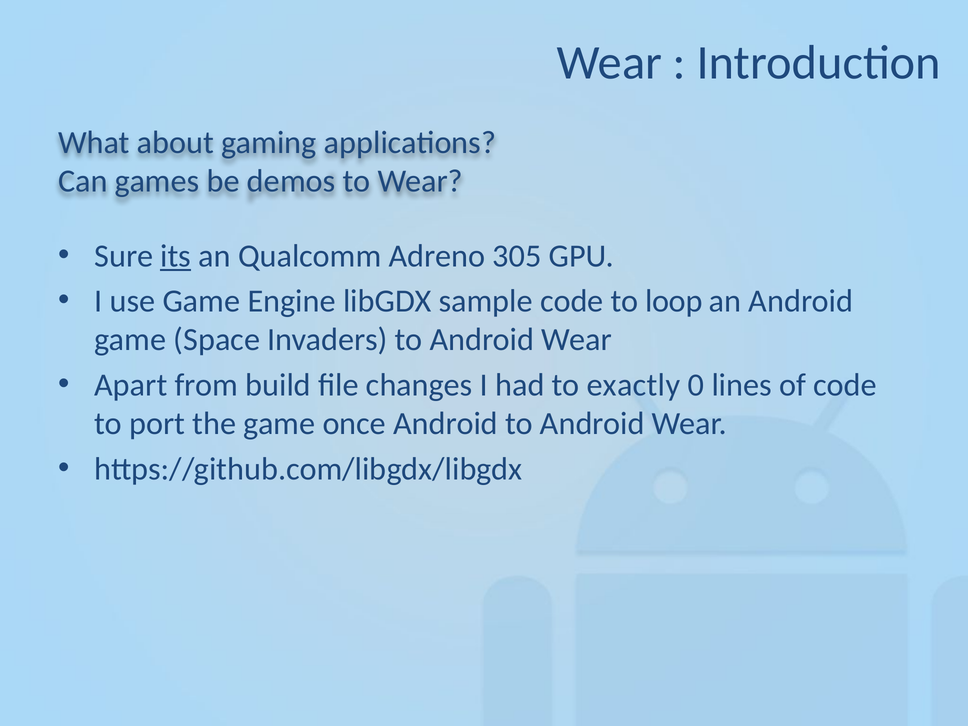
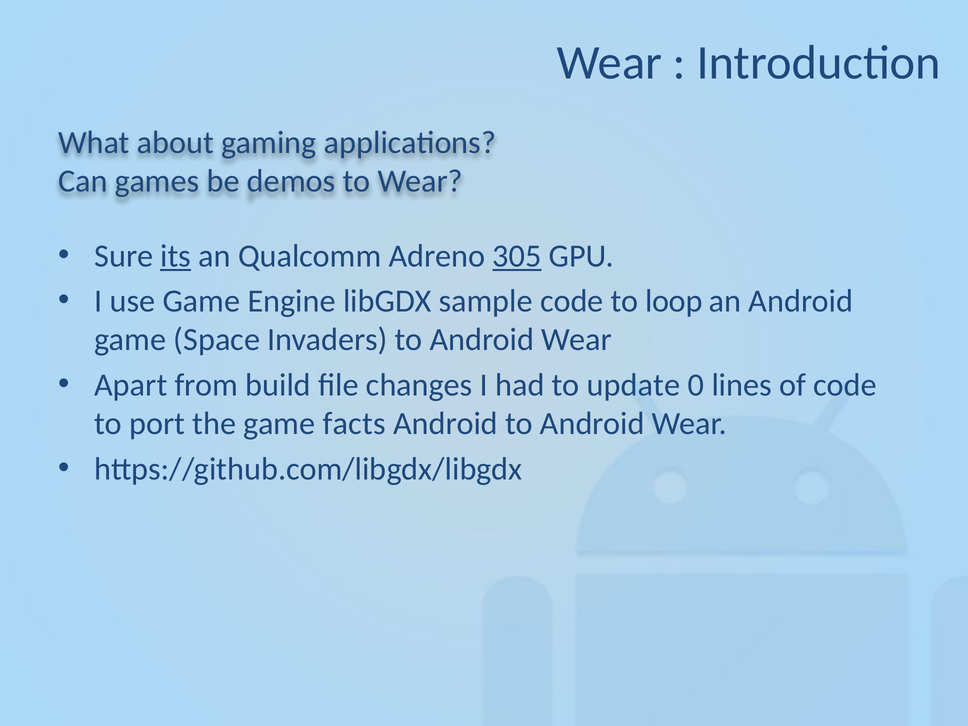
305 underline: none -> present (517, 256)
exactly: exactly -> update (634, 385)
once: once -> facts (354, 424)
